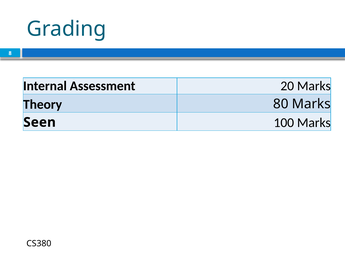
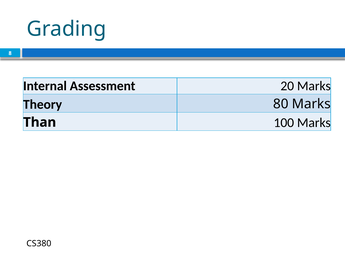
Seen: Seen -> Than (40, 122)
